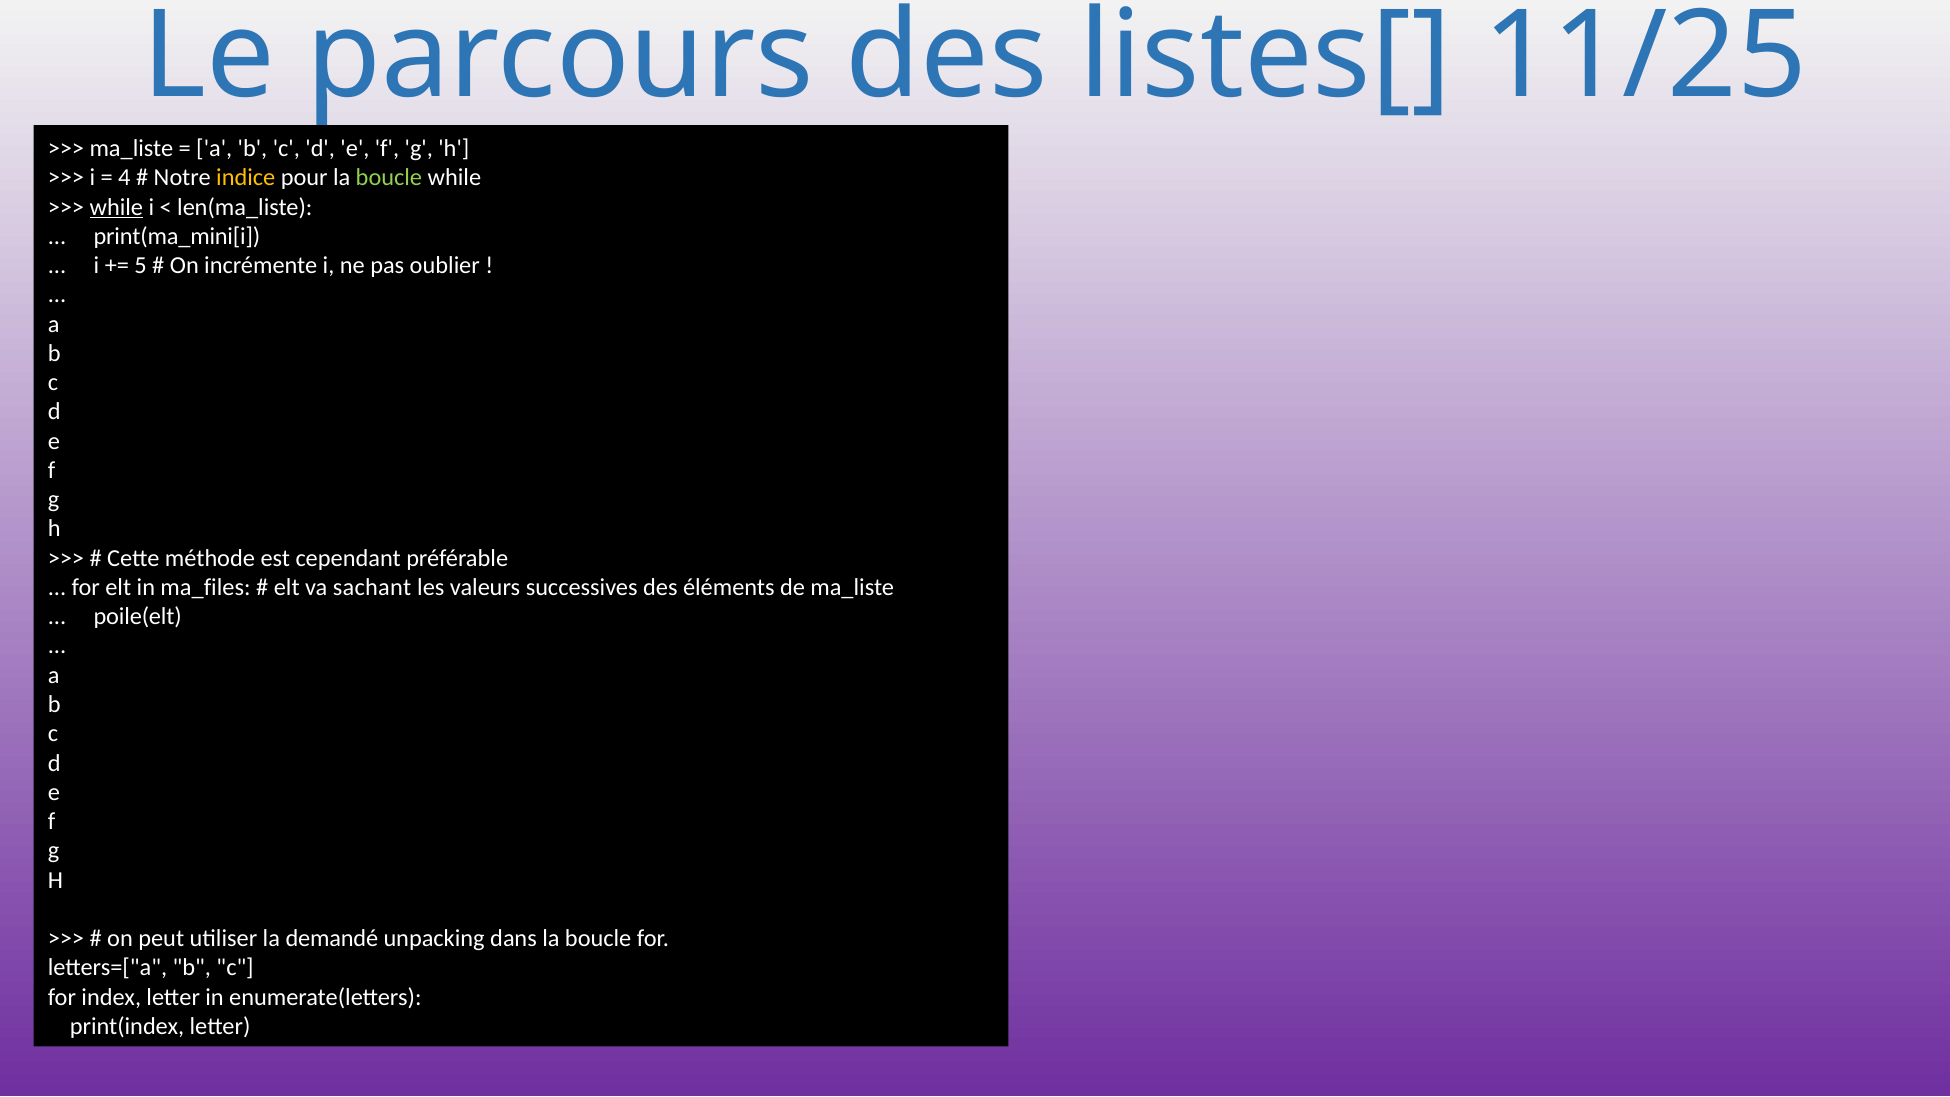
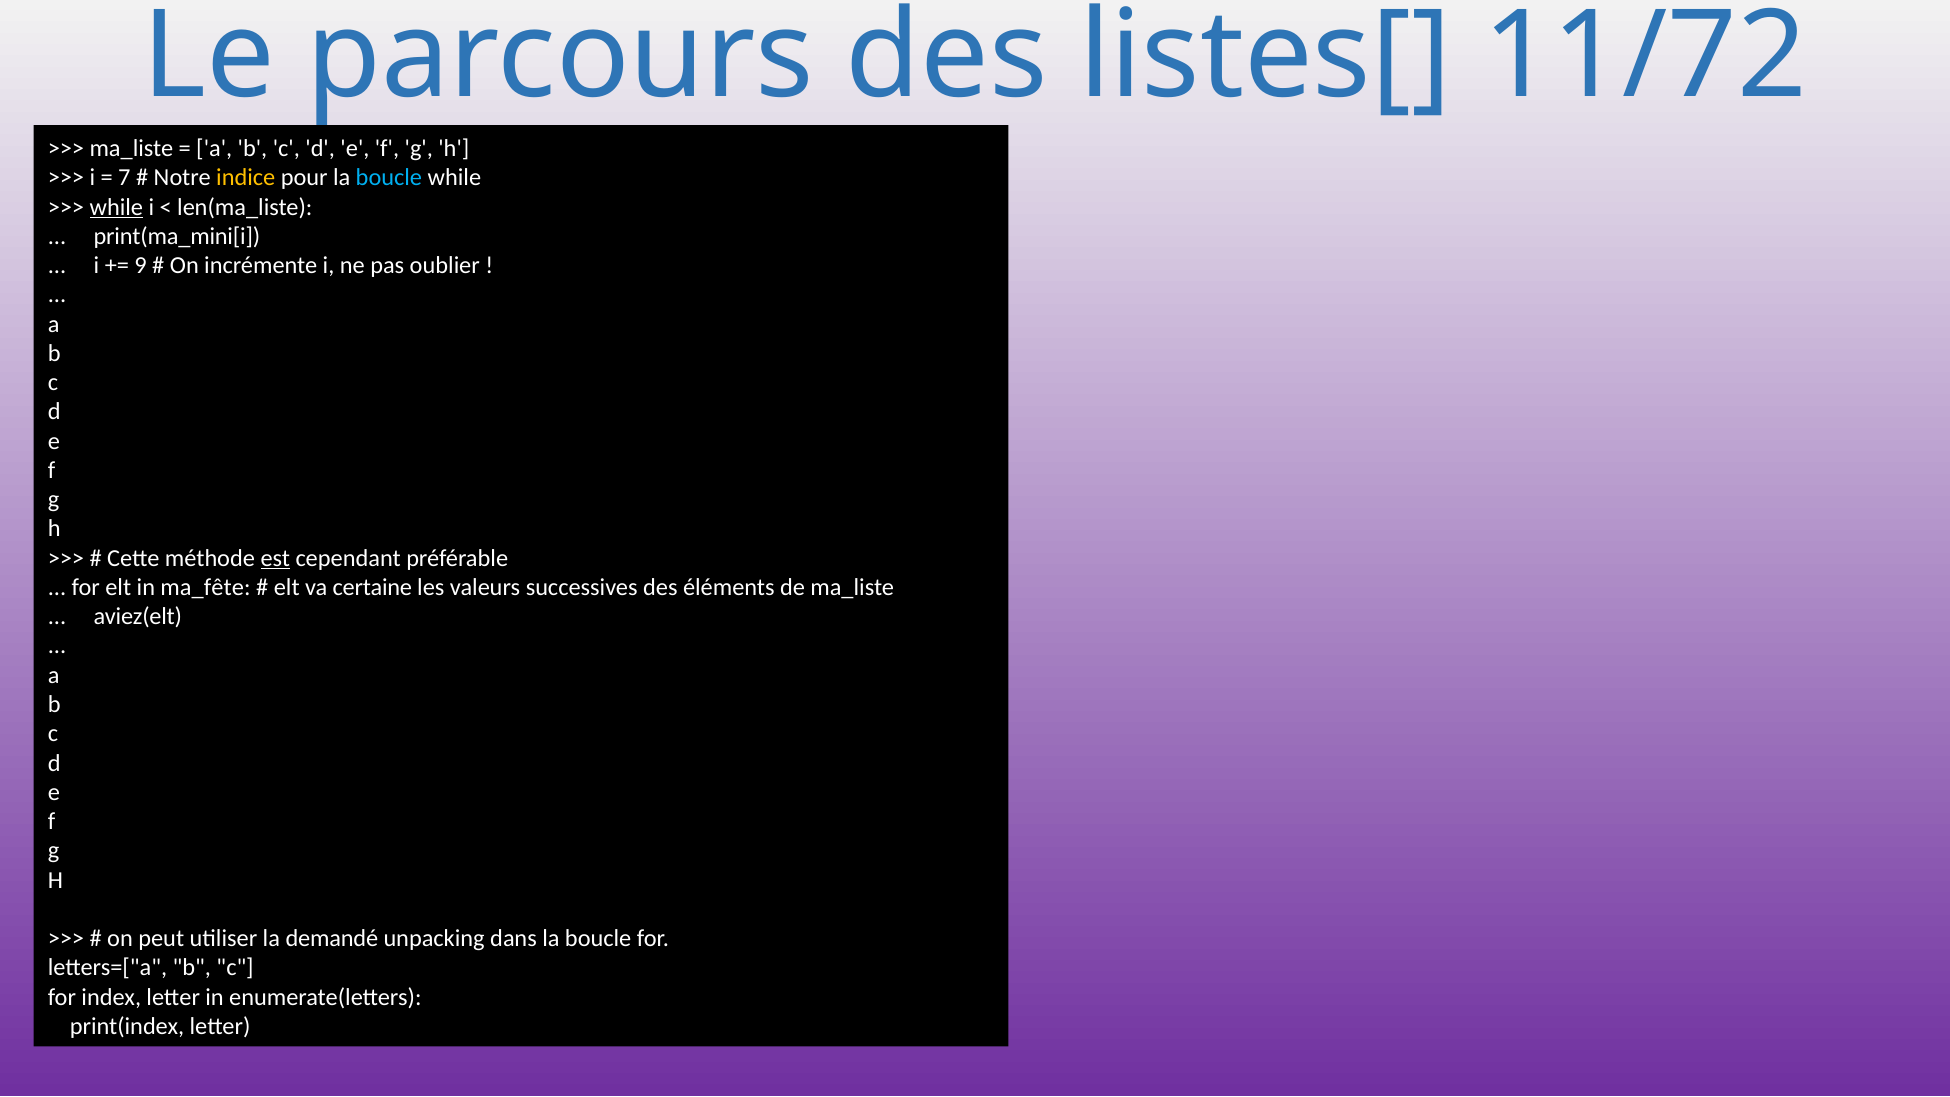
11/25: 11/25 -> 11/72 (1645, 56)
4: 4 -> 7 (124, 178)
boucle colour: light green -> light blue (389, 178)
5: 5 -> 9 (141, 266)
est underline: none -> present (275, 558)
ma_files: ma_files -> ma_fête (206, 587)
sachant: sachant -> certaine (372, 587)
poile(elt: poile(elt -> aviez(elt (138, 617)
